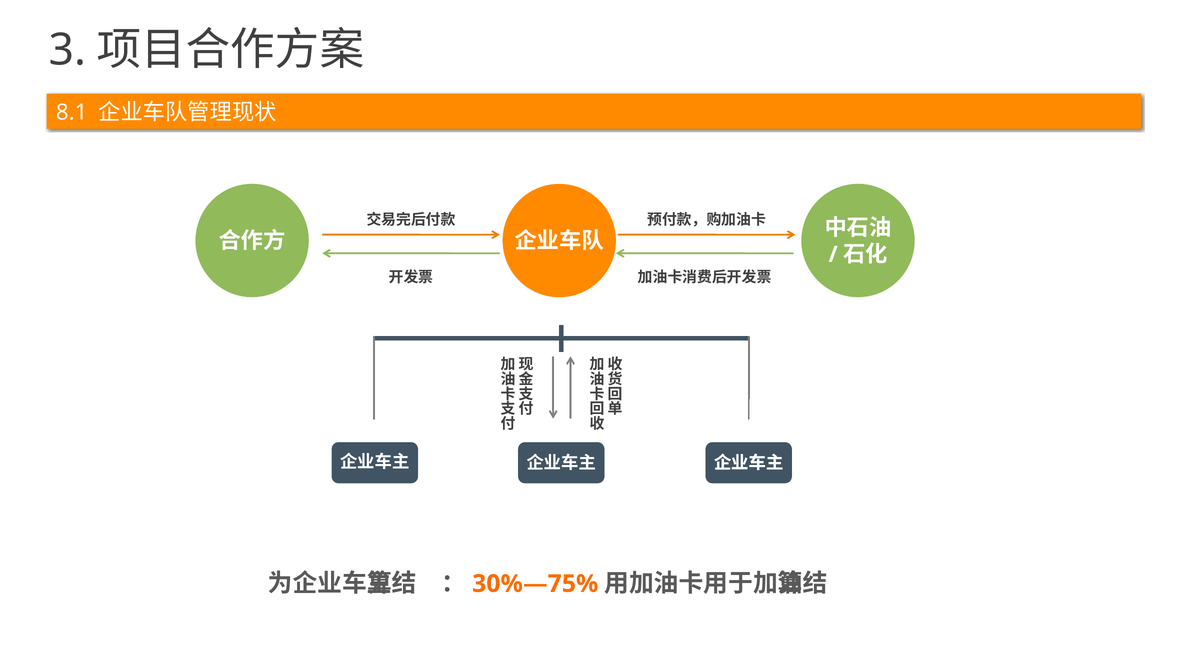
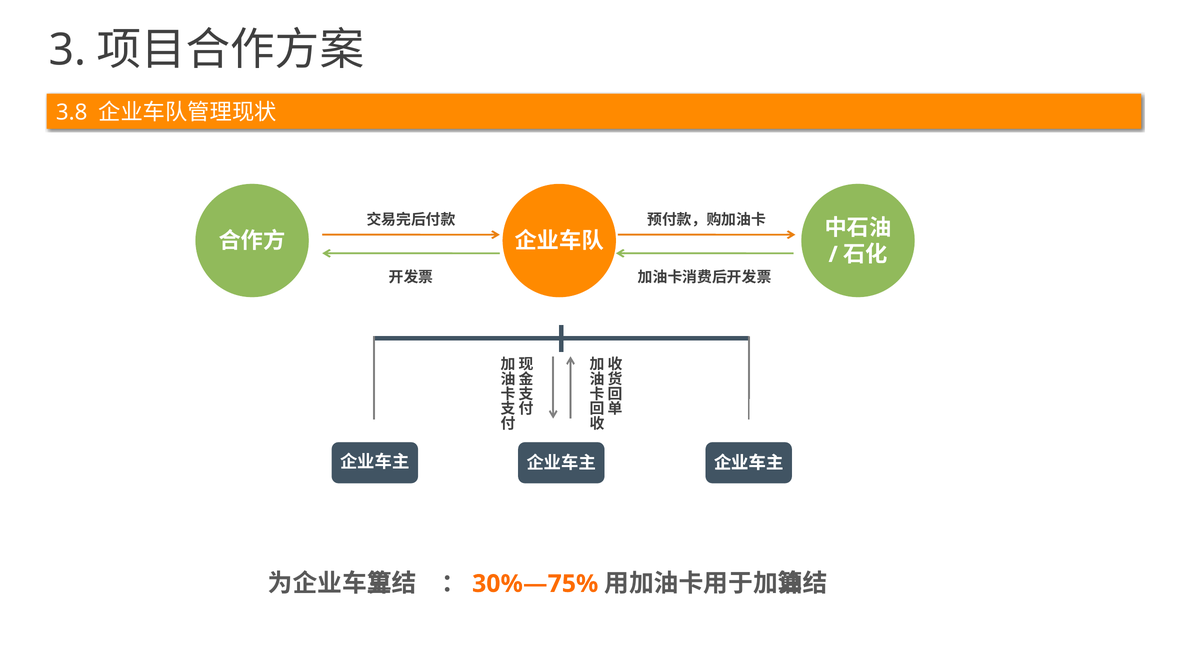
8.1: 8.1 -> 3.8 (72, 113)
